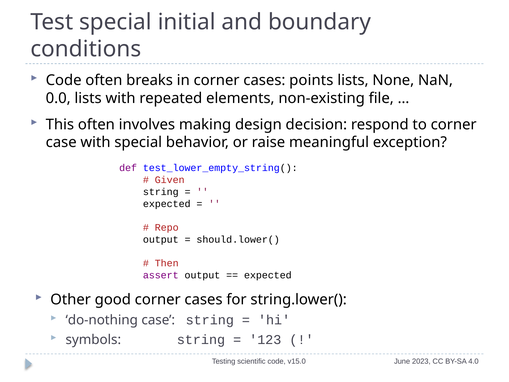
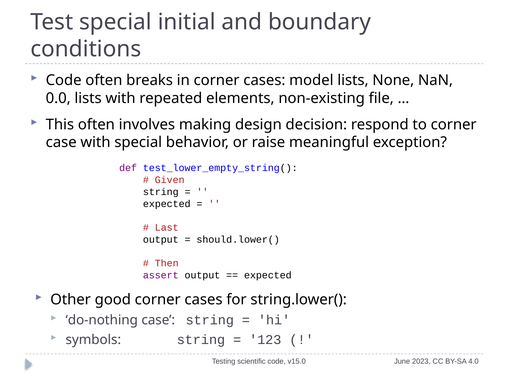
points: points -> model (311, 80)
Repo: Repo -> Last (167, 227)
